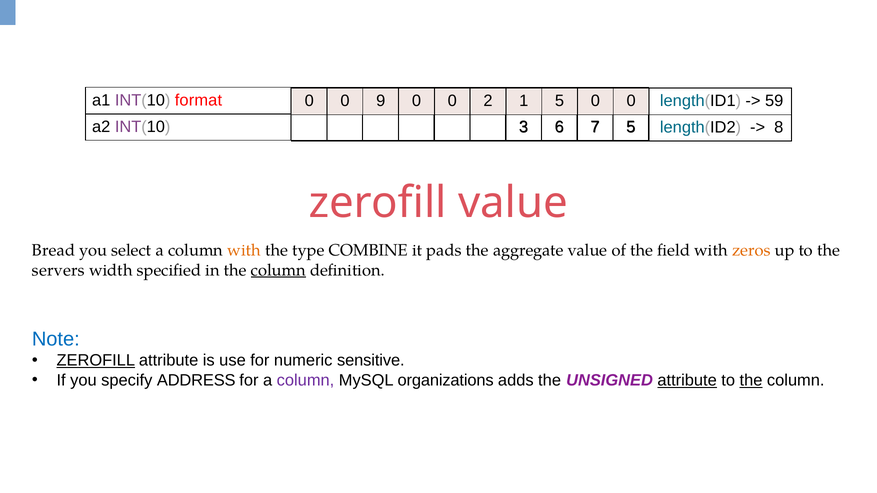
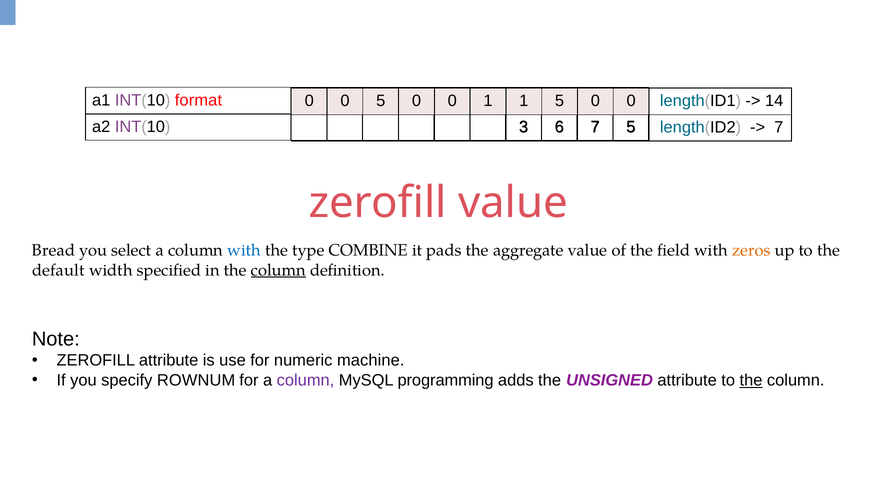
0 9: 9 -> 5 (381, 101)
0 2: 2 -> 1 (488, 101)
59: 59 -> 14 (774, 101)
8: 8 -> 7 (779, 128)
with colour: orange -> blue (244, 251)
servers: servers -> default (58, 270)
Note colour: blue -> black (56, 339)
ZEROFILL underline: present -> none (96, 361)
sensitive: sensitive -> machine (371, 361)
ADDRESS: ADDRESS -> ROWNUM (196, 381)
organizations: organizations -> programming (446, 381)
attribute underline: present -> none (687, 381)
